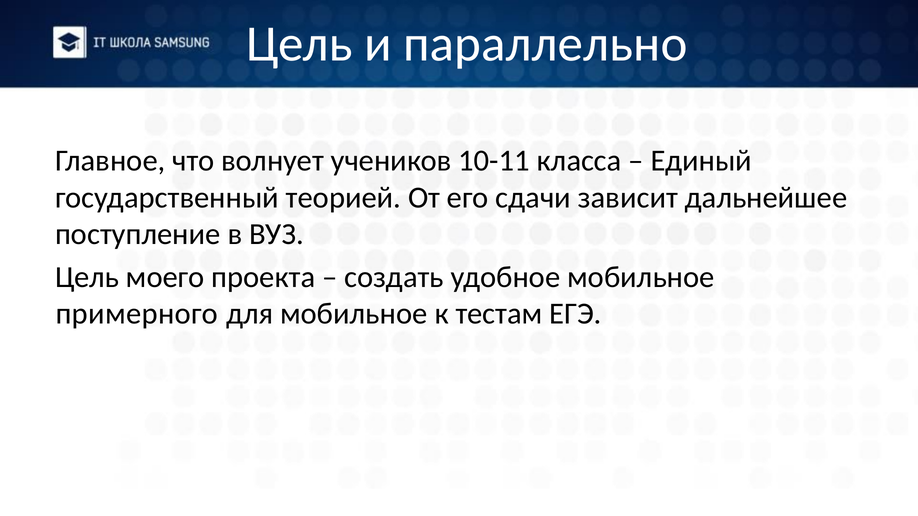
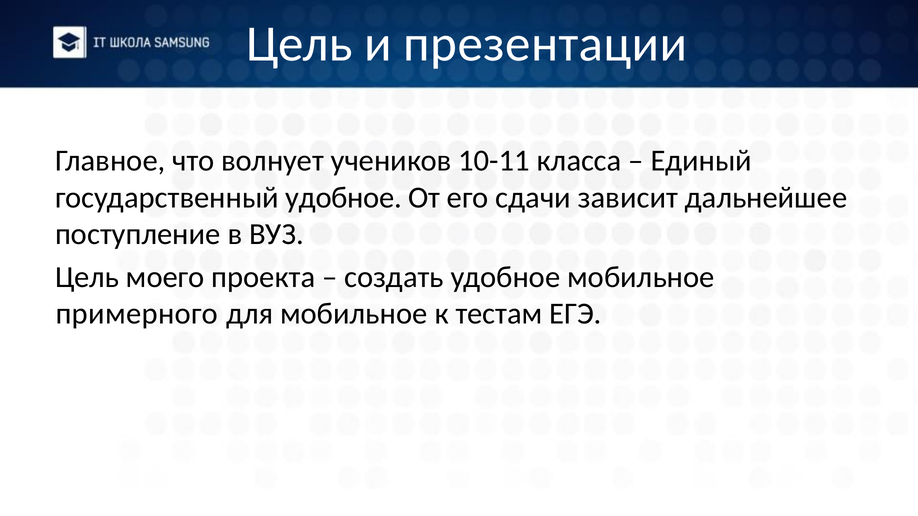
параллельно: параллельно -> презентации (545, 44)
государственный теорией: теорией -> удобное (344, 198)
